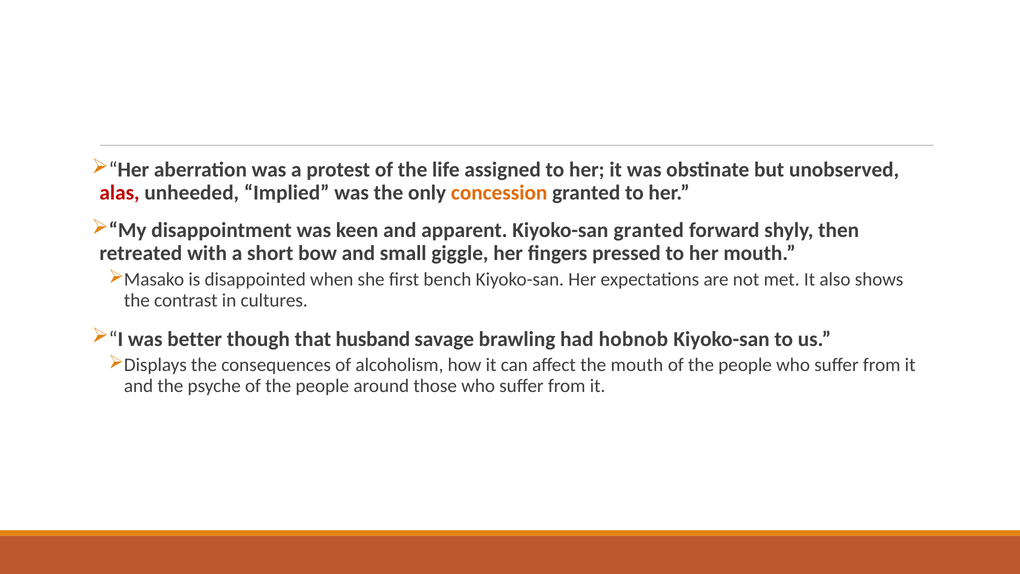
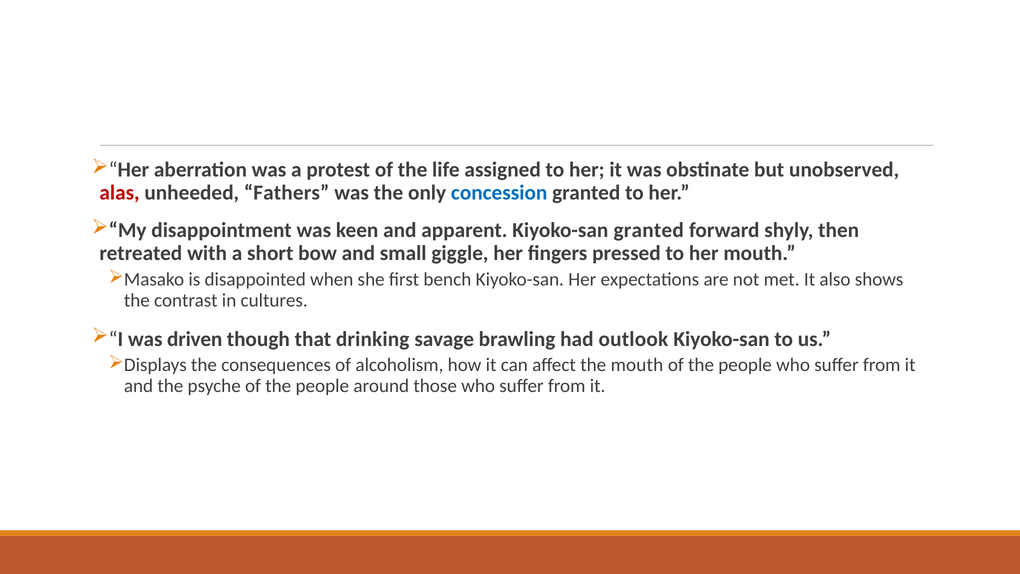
Implied: Implied -> Fathers (287, 193)
concession colour: orange -> blue (499, 193)
better: better -> driven (195, 339)
husband: husband -> drinking (373, 339)
hobnob: hobnob -> outlook (633, 339)
